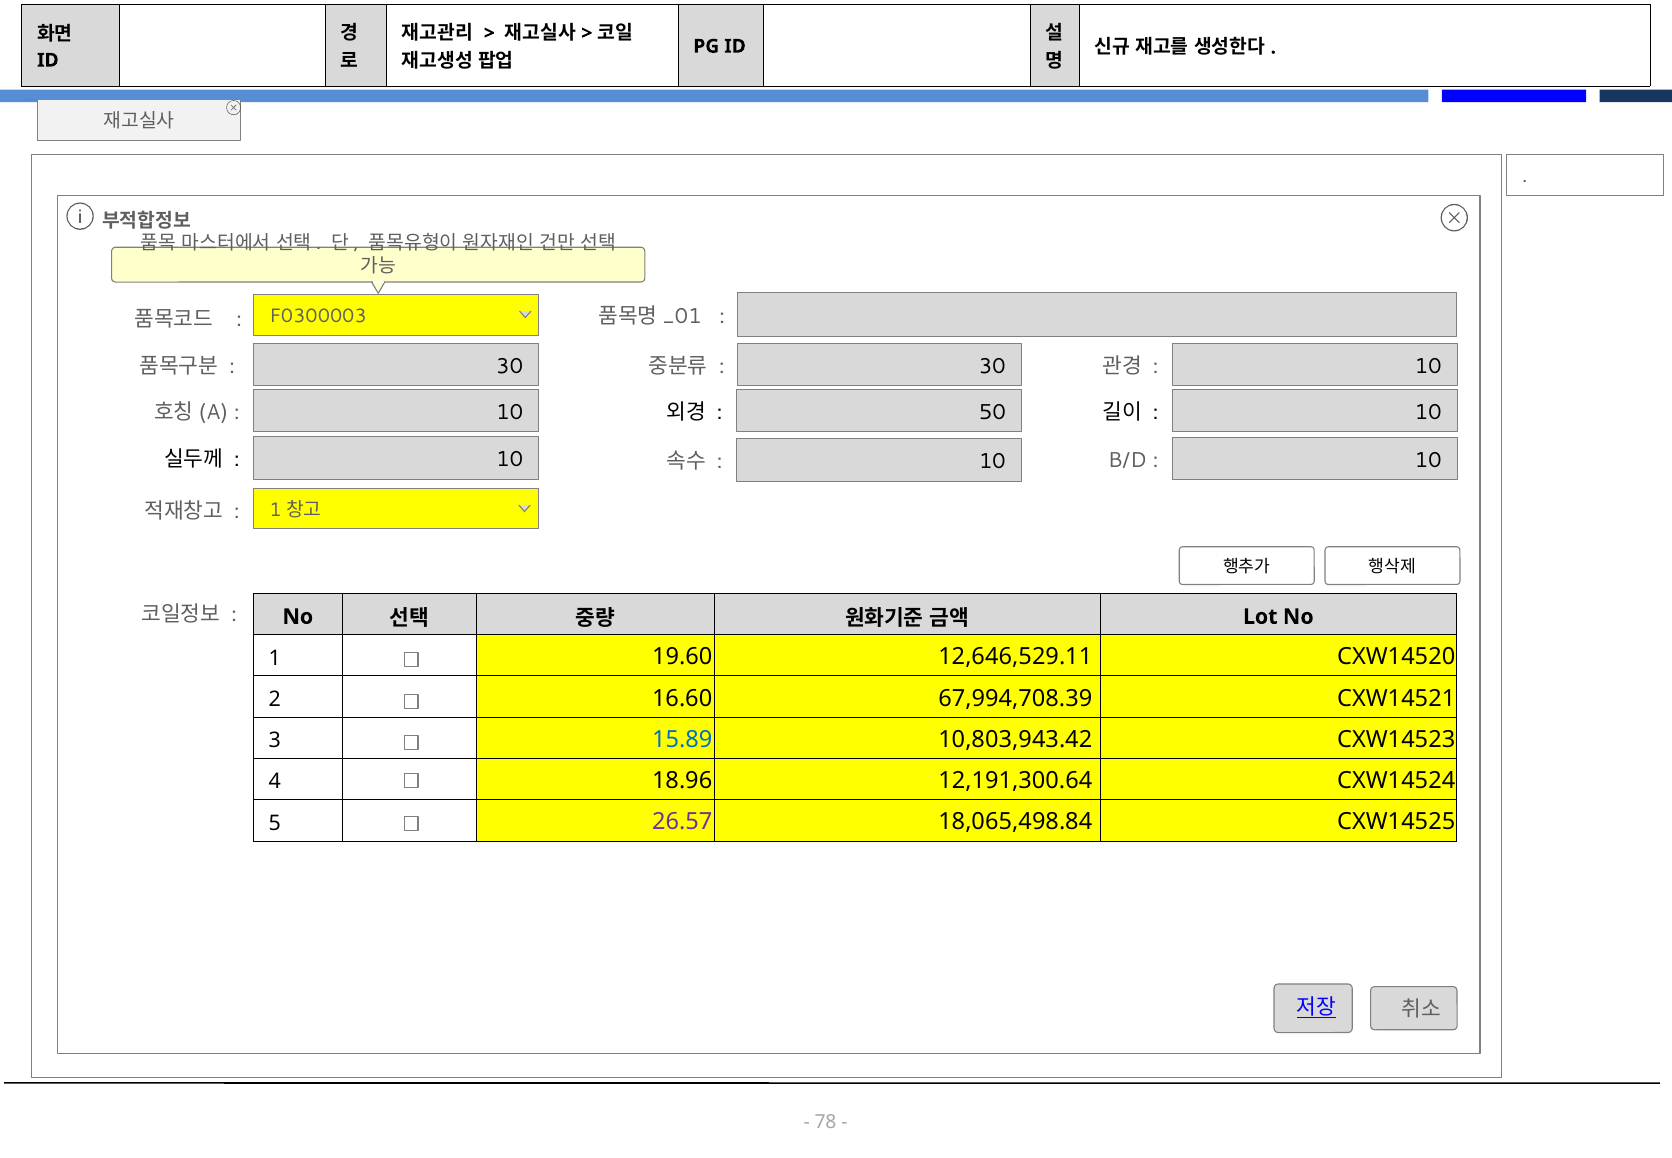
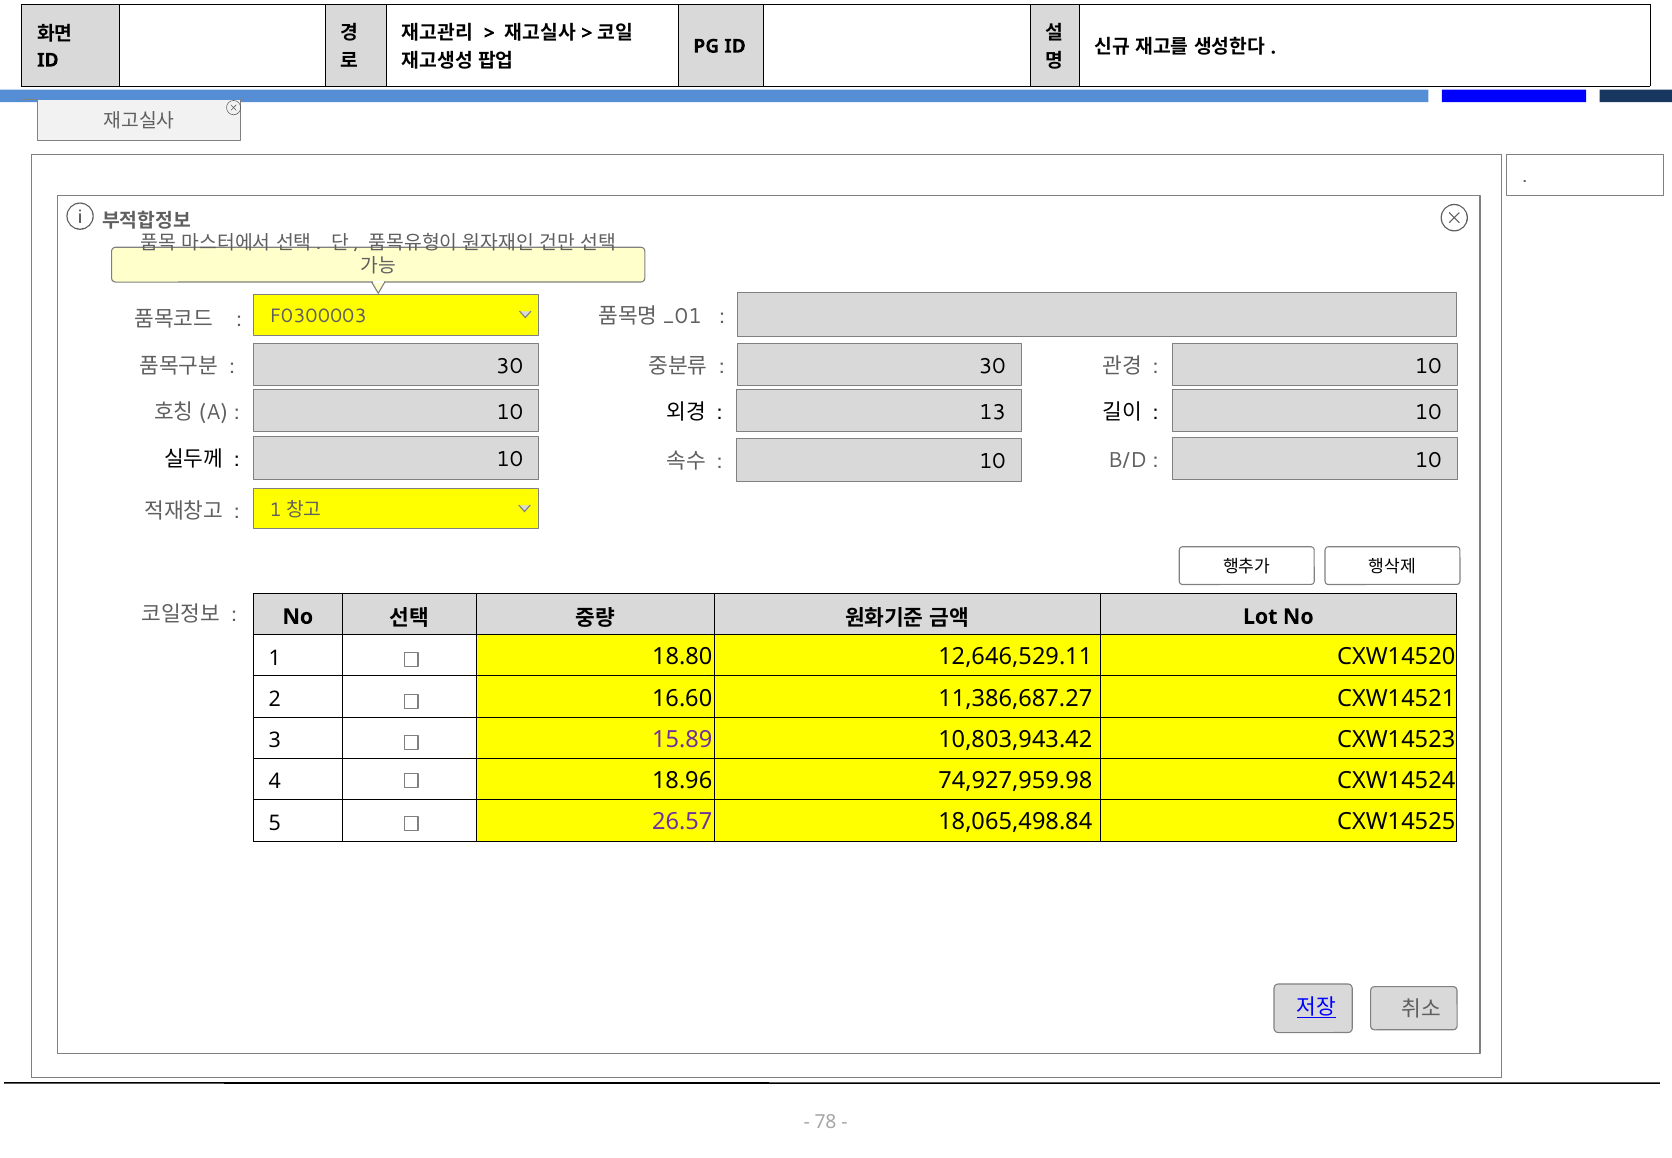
50: 50 -> 13 (992, 412)
19.60: 19.60 -> 18.80 (682, 657)
67,994,708.39: 67,994,708.39 -> 11,386,687.27 (1015, 698)
15.89 colour: blue -> purple (682, 739)
12,191,300.64: 12,191,300.64 -> 74,927,959.98 (1015, 781)
